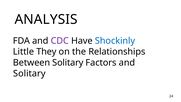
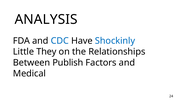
CDC colour: purple -> blue (60, 41)
Between Solitary: Solitary -> Publish (68, 62)
Solitary: Solitary -> Medical (29, 73)
